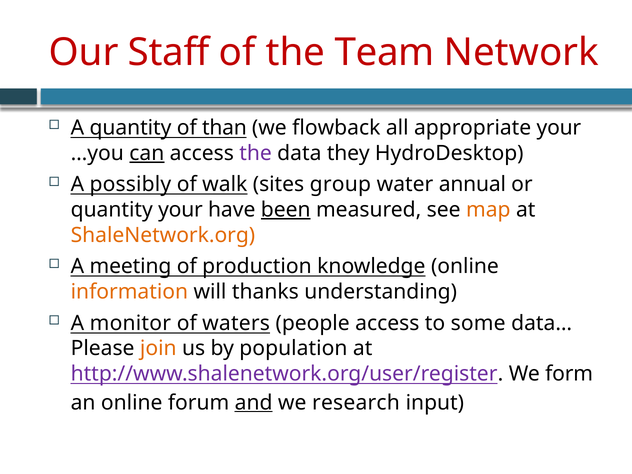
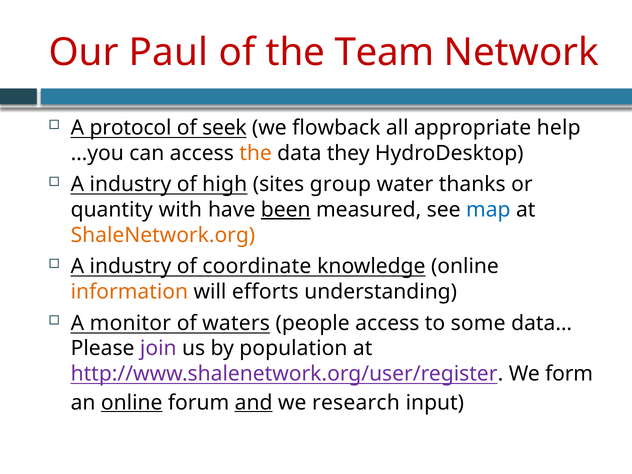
Staff: Staff -> Paul (168, 53)
A quantity: quantity -> protocol (131, 128)
than: than -> seek (224, 128)
appropriate your: your -> help (559, 128)
can underline: present -> none (147, 153)
the colour: purple -> orange (256, 153)
possibly: possibly -> industry (130, 185)
walk: walk -> high (225, 185)
annual: annual -> thanks (472, 185)
quantity your: your -> with (180, 210)
map colour: orange -> blue (488, 210)
meeting: meeting -> industry (130, 267)
production: production -> coordinate (257, 267)
thanks: thanks -> efforts (265, 292)
join colour: orange -> purple (158, 349)
online underline: none -> present (132, 403)
